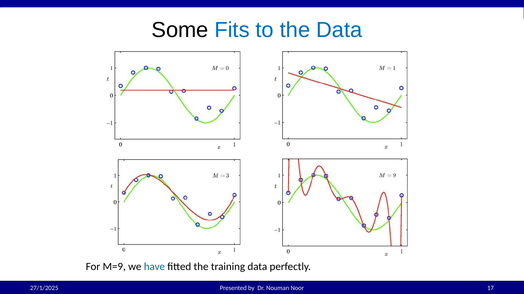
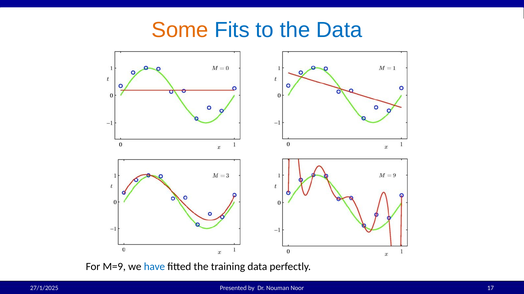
Some colour: black -> orange (180, 30)
